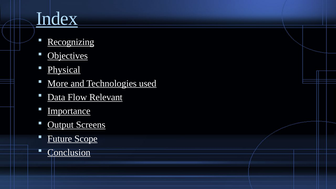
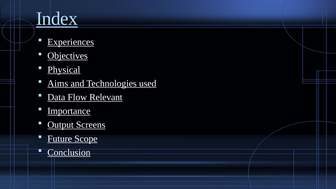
Recognizing: Recognizing -> Experiences (71, 42)
More: More -> Aims (58, 83)
